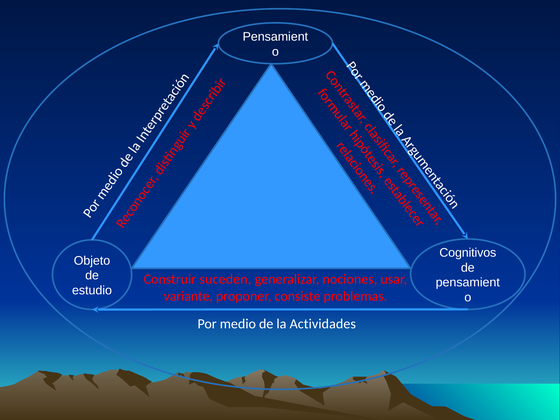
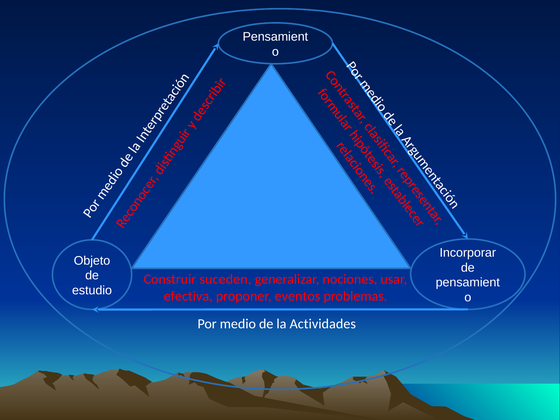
Cognitivos: Cognitivos -> Incorporar (468, 253)
variante: variante -> efectiva (188, 296)
consiste: consiste -> eventos (297, 296)
